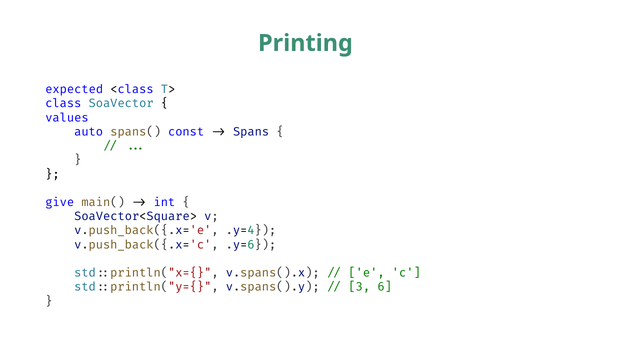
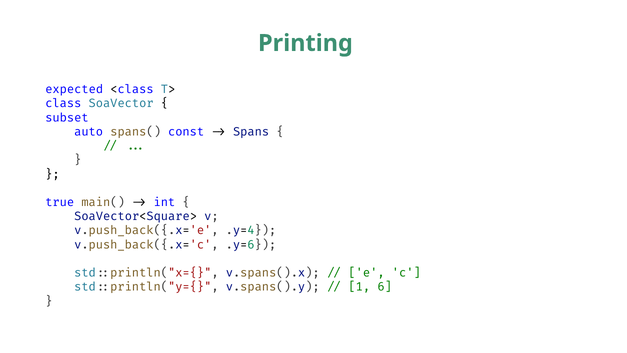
values: values -> subset (71, 118)
give: give -> true (60, 202)
3: 3 -> 1 (359, 287)
